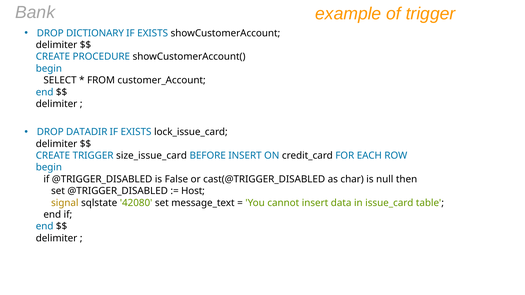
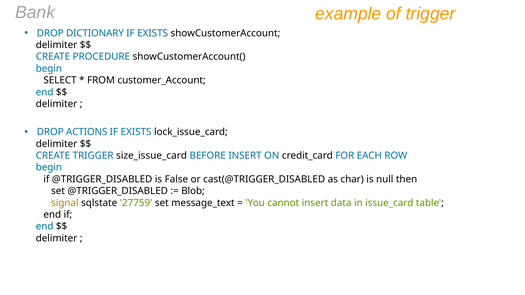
DATADIR: DATADIR -> ACTIONS (87, 132)
Host: Host -> Blob (193, 191)
42080: 42080 -> 27759 (136, 203)
